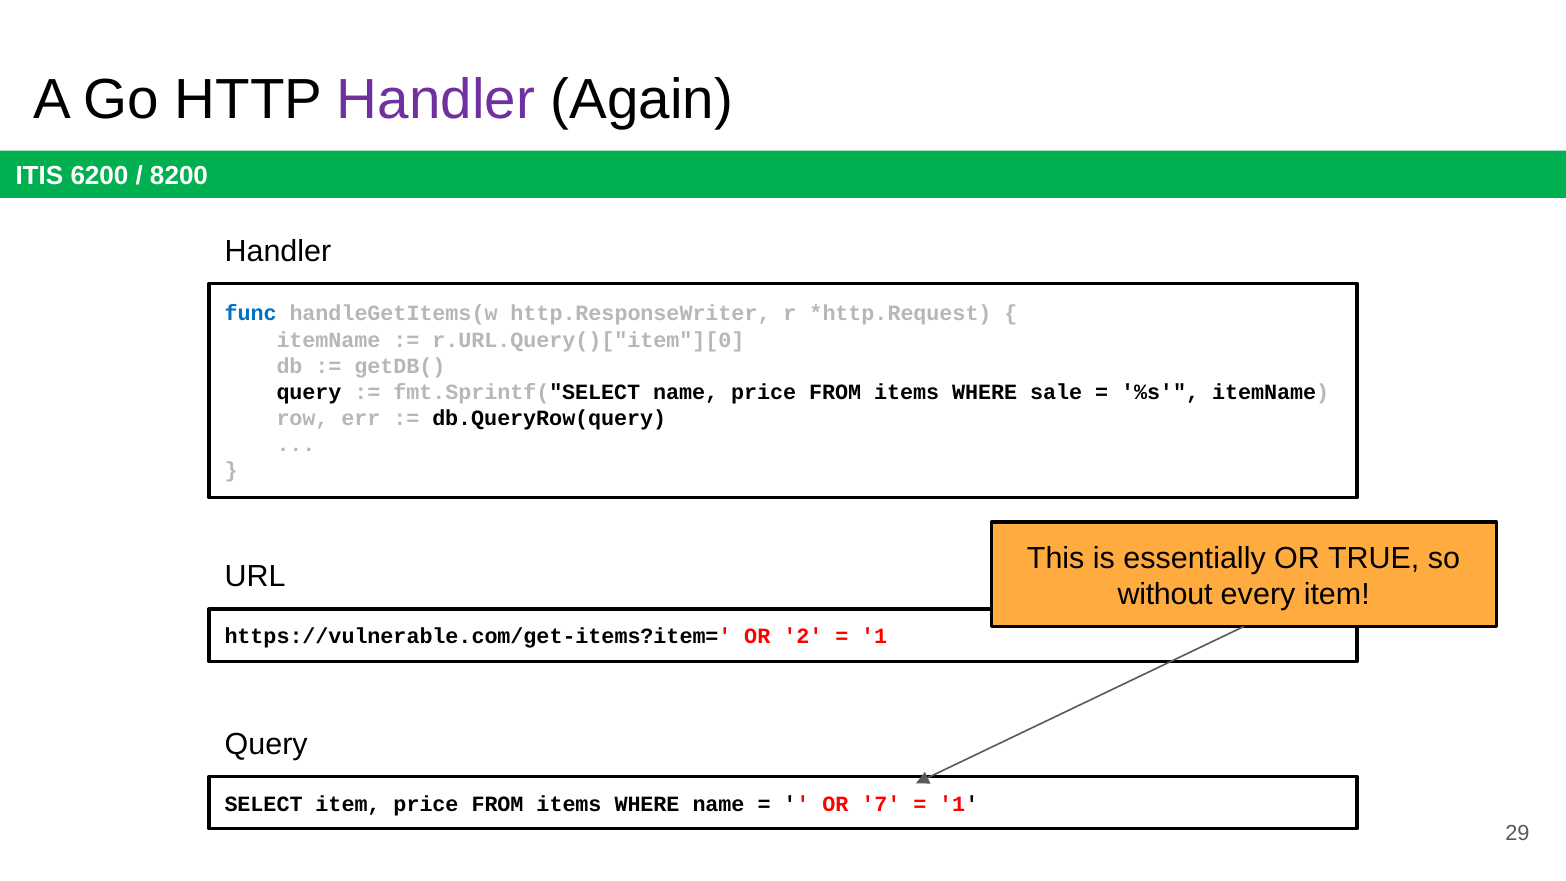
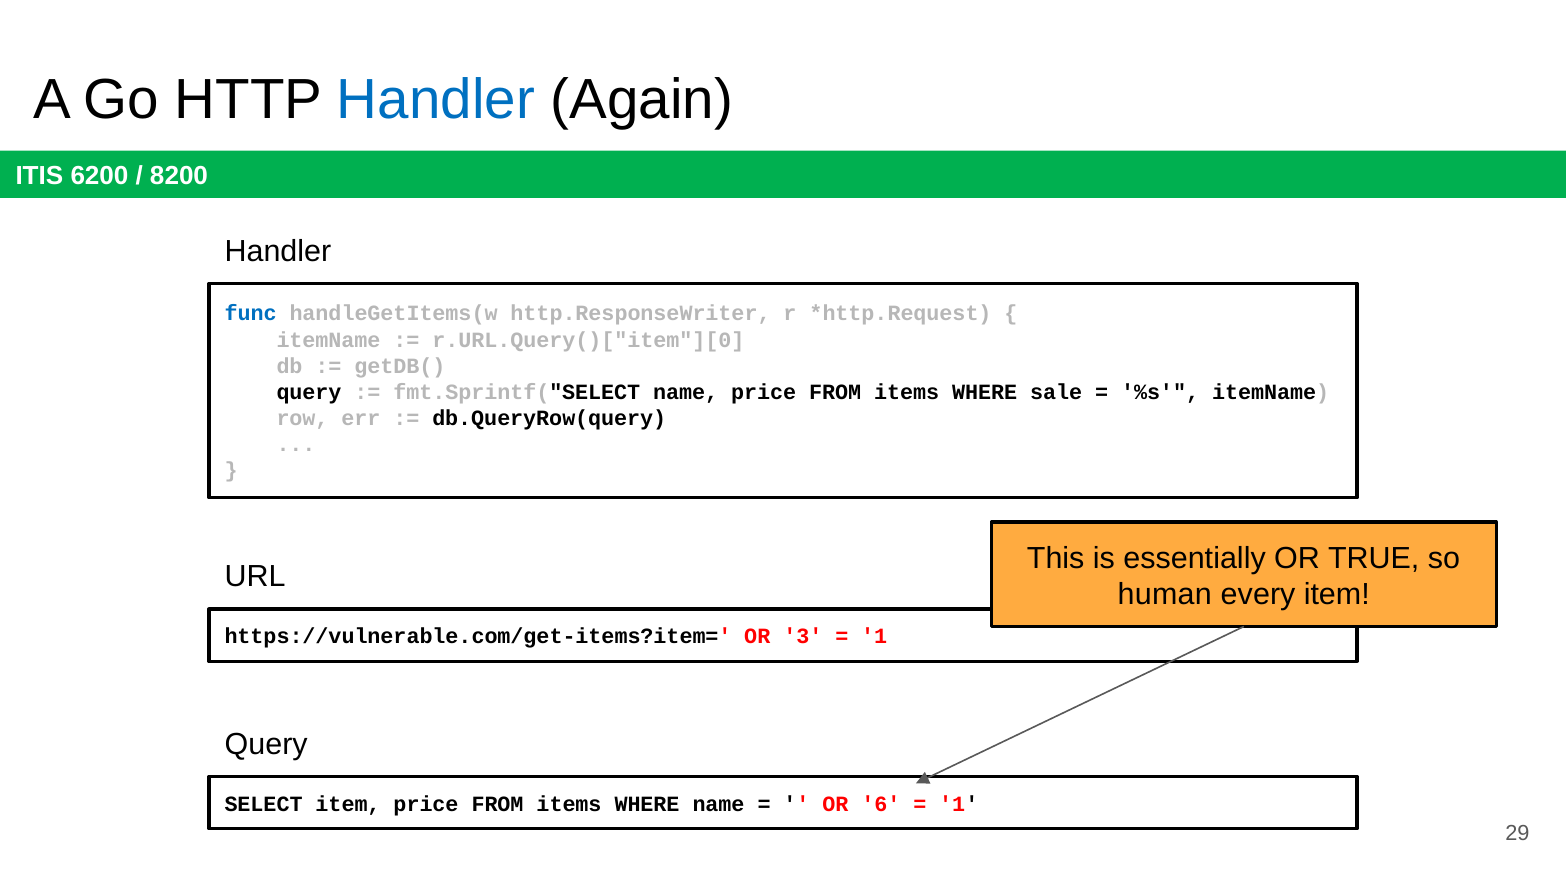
Handler colour: purple -> blue (436, 100)
without: without -> human (1165, 595)
2: 2 -> 3 (803, 637)
7: 7 -> 6 (881, 804)
